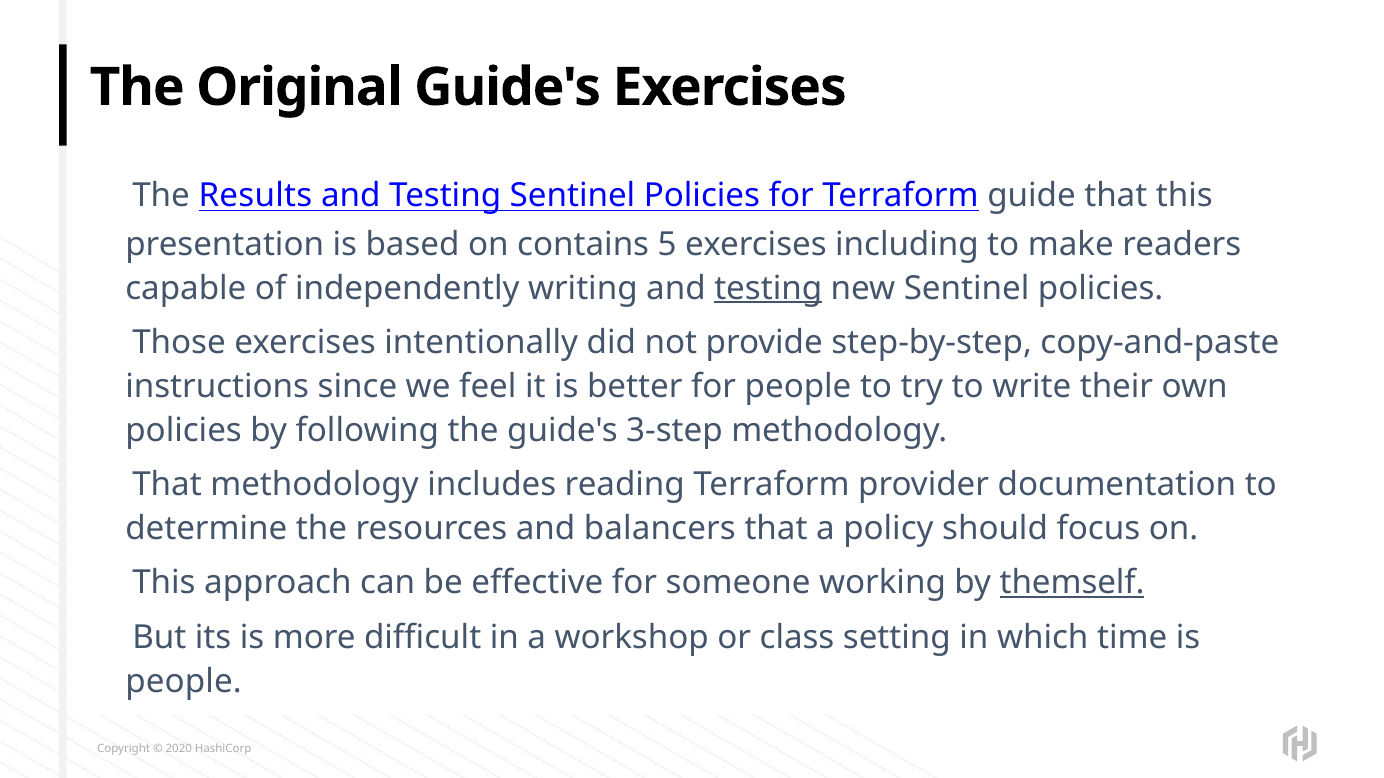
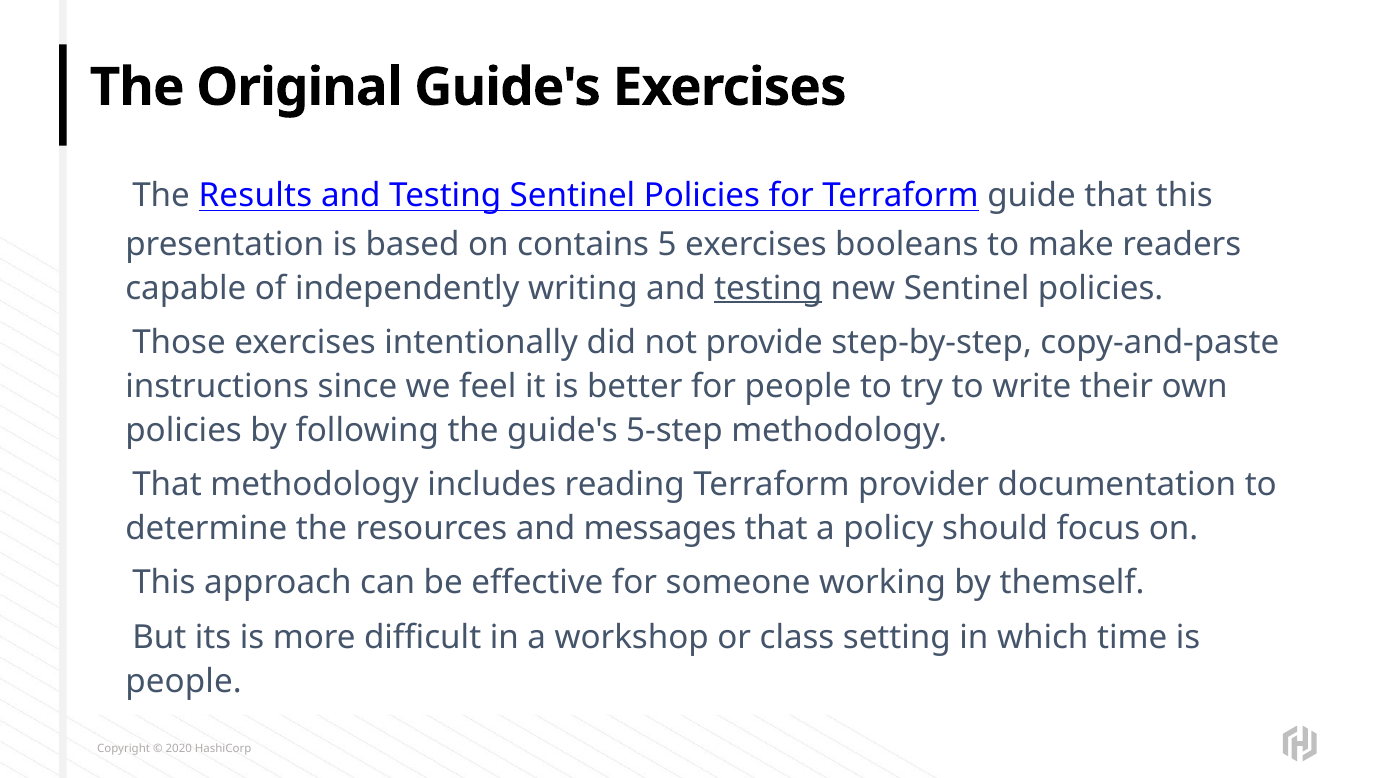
including: including -> booleans (907, 245)
3-step: 3-step -> 5-step (674, 430)
balancers: balancers -> messages (660, 529)
themself underline: present -> none (1072, 583)
